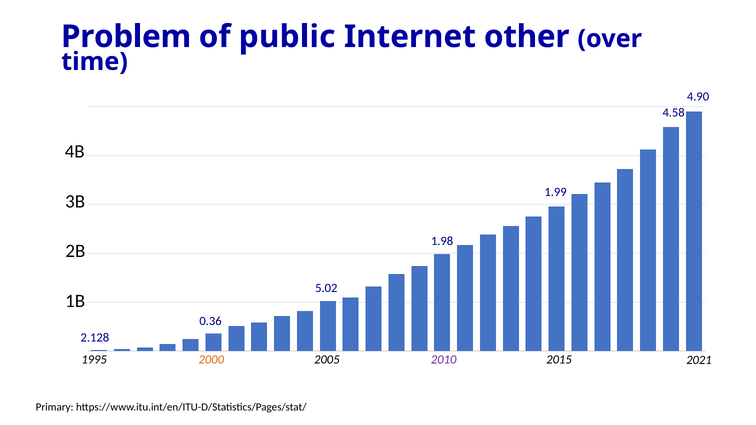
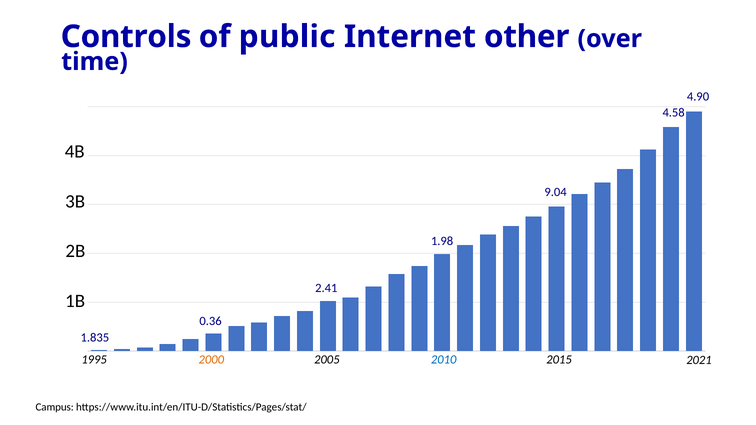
Problem: Problem -> Controls (126, 37)
1.99: 1.99 -> 9.04 (556, 192)
5.02: 5.02 -> 2.41 (326, 288)
2.128: 2.128 -> 1.835 (95, 338)
2010 colour: purple -> blue (444, 360)
Primary: Primary -> Campus (55, 407)
